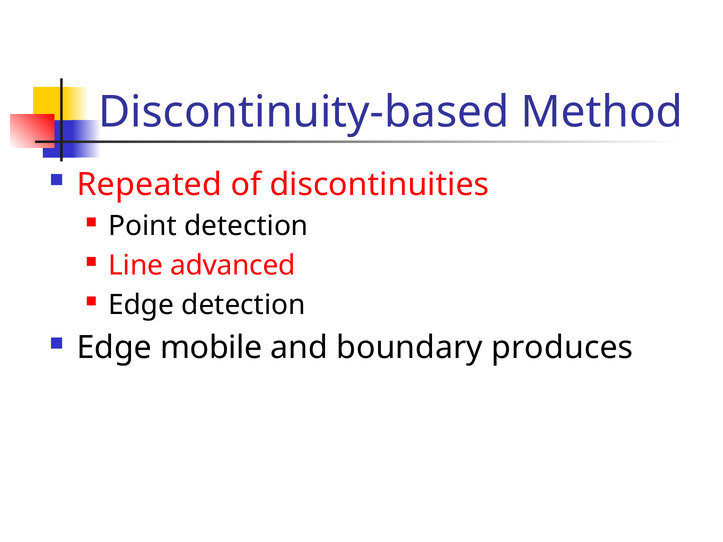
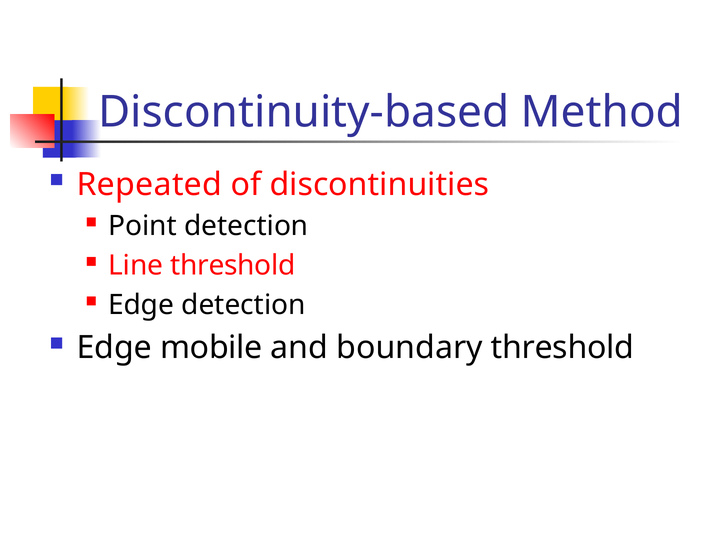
Line advanced: advanced -> threshold (233, 266)
boundary produces: produces -> threshold (562, 348)
